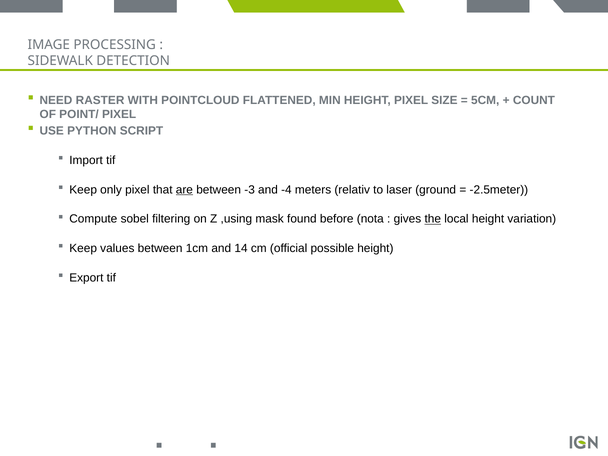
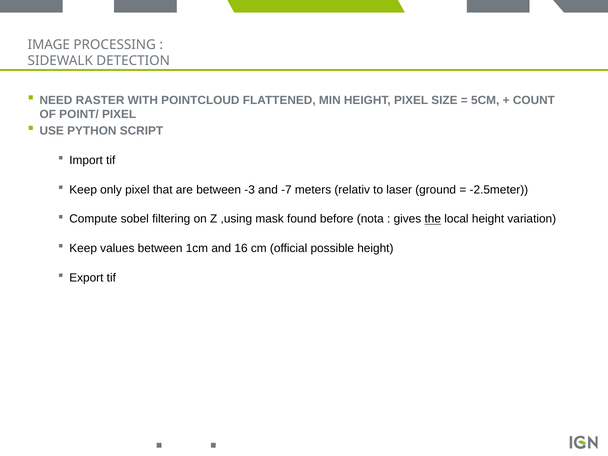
are underline: present -> none (184, 190)
-4: -4 -> -7 (286, 190)
14: 14 -> 16 (241, 248)
